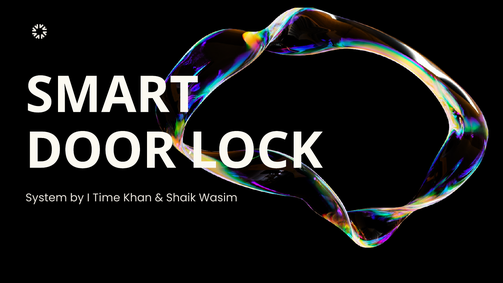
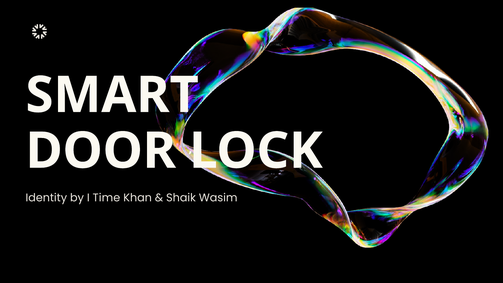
System: System -> Identity (46, 198)
